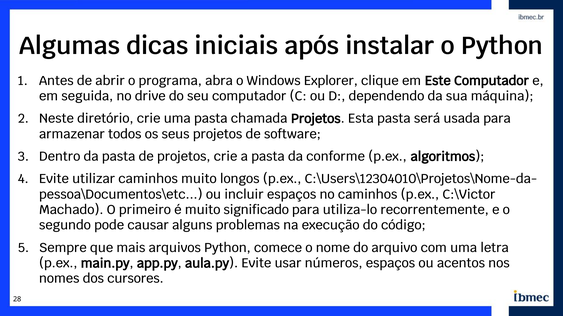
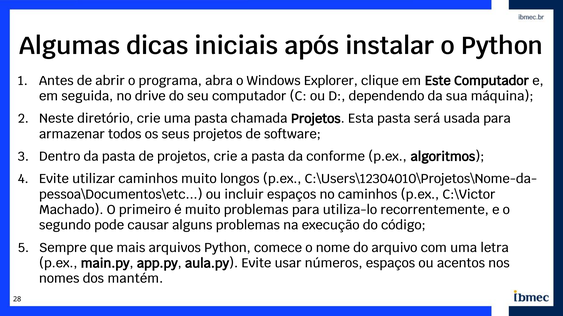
muito significado: significado -> problemas (256, 210)
cursores: cursores -> mantém (135, 279)
